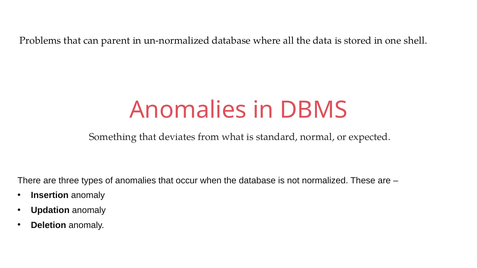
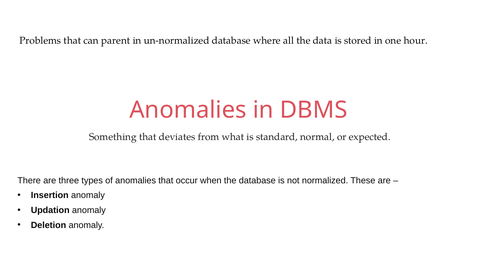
shell: shell -> hour (416, 40)
